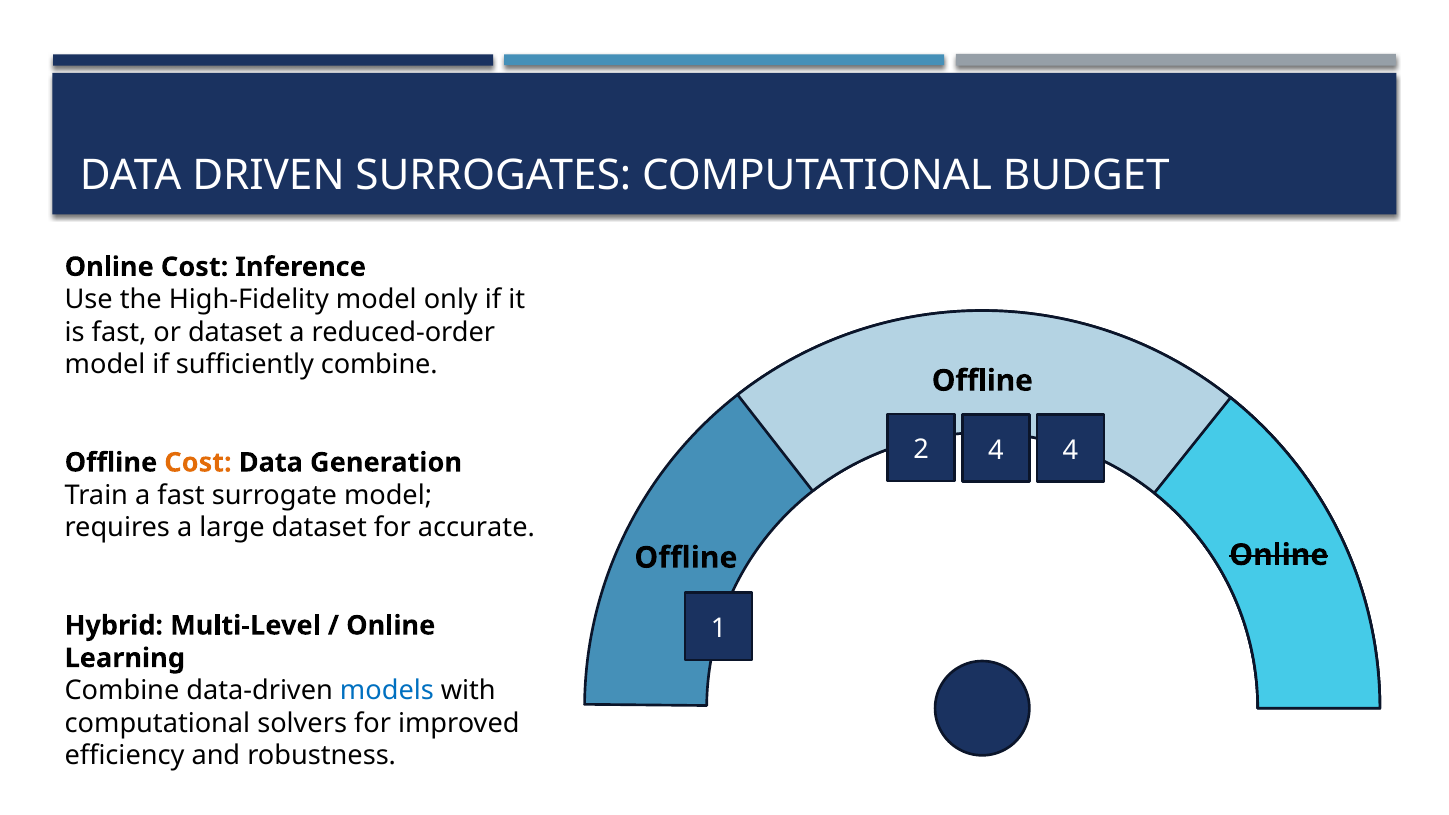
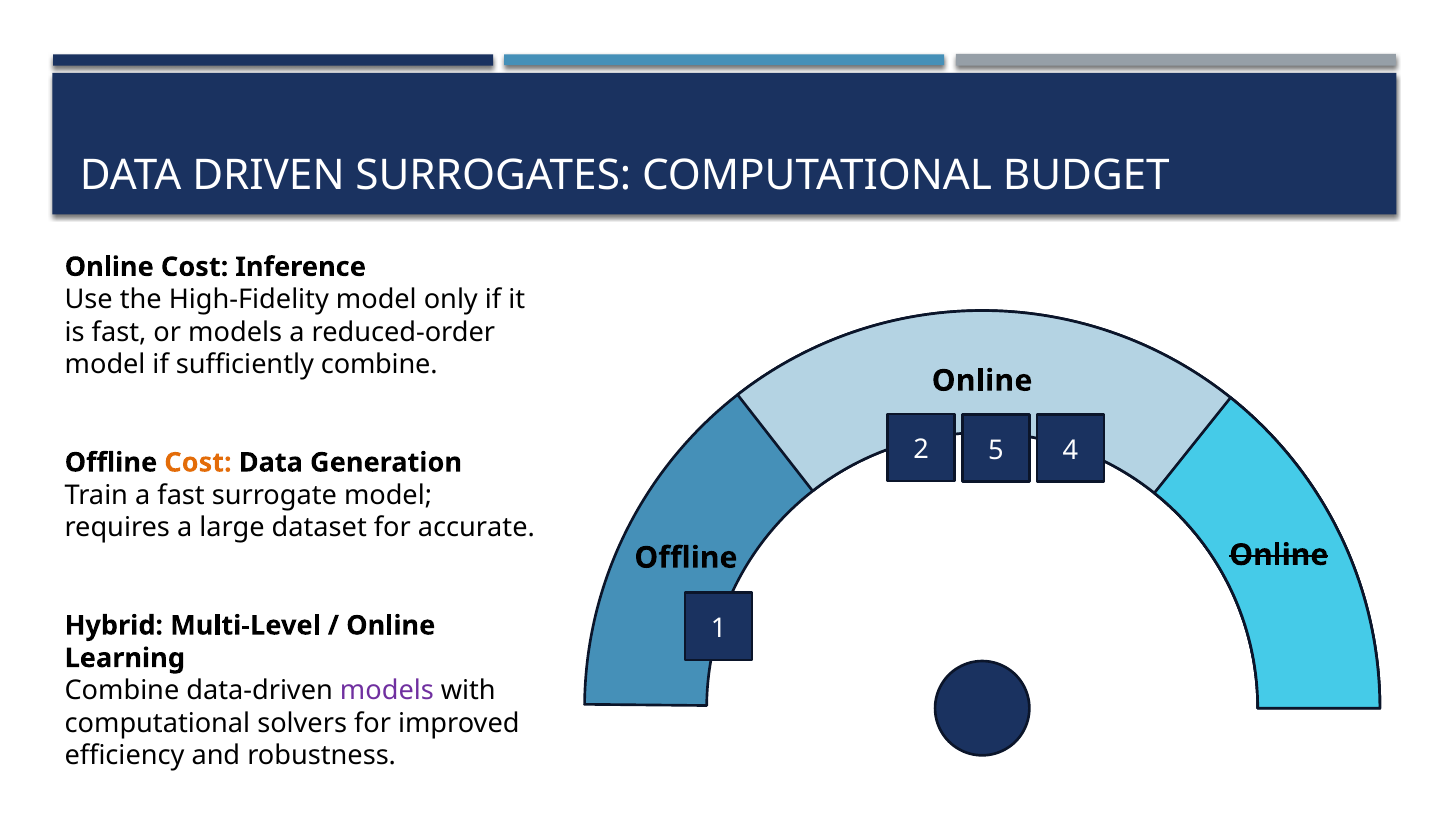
or dataset: dataset -> models (235, 332)
Offline: Offline -> Online (982, 381)
2 4: 4 -> 5 (996, 450)
models colour: blue -> purple (387, 691)
